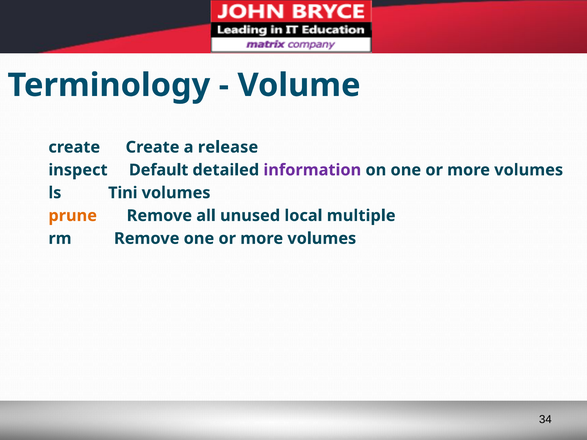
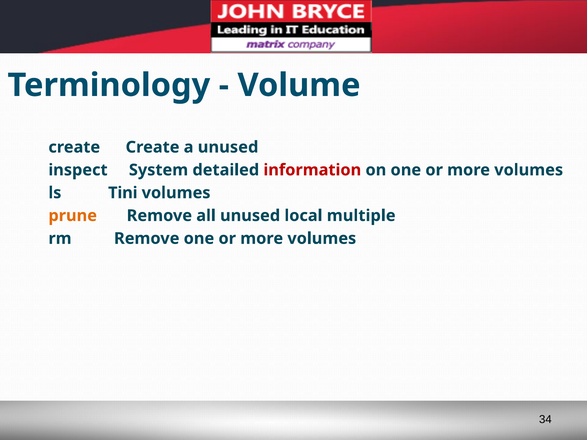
a release: release -> unused (228, 147)
Default: Default -> System (159, 170)
information colour: purple -> red (312, 170)
